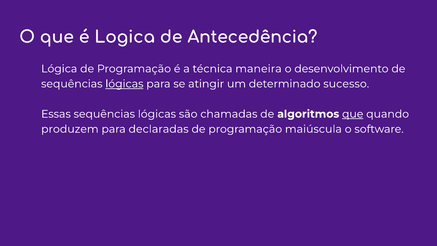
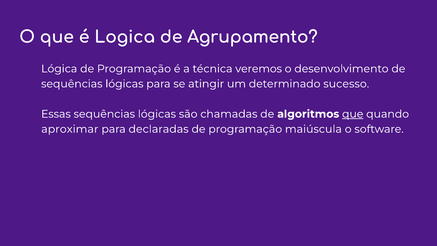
Antecedência: Antecedência -> Agrupamento (252, 37)
maneira: maneira -> veremos (259, 69)
lógicas underline: present -> none (124, 84)
produzem: produzem -> aproximar (70, 129)
